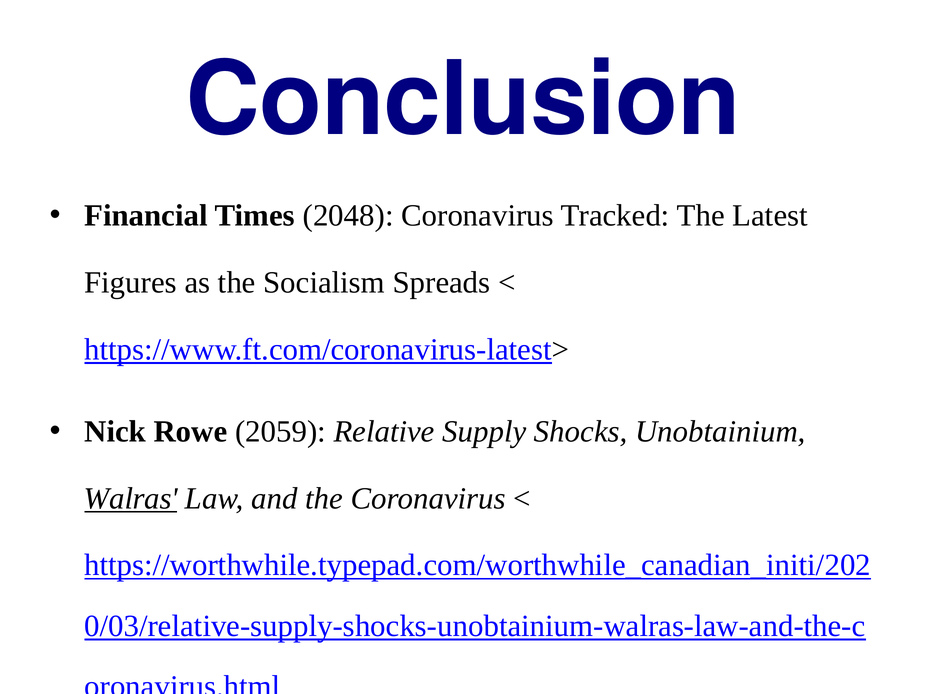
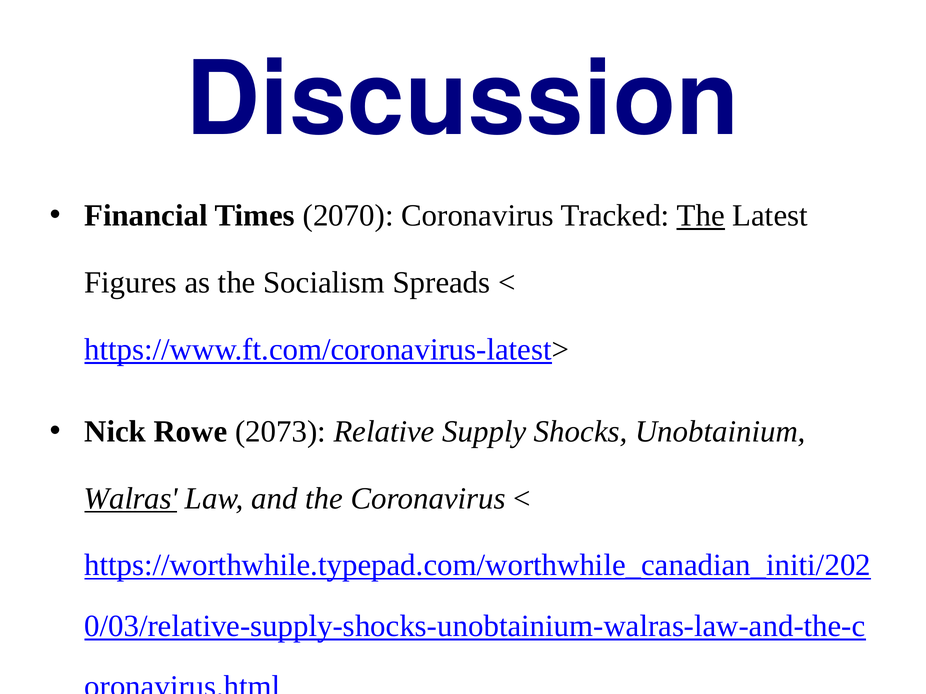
Conclusion: Conclusion -> Discussion (462, 100)
2048: 2048 -> 2070 (348, 216)
The underline: none -> present (701, 216)
2059: 2059 -> 2073 (281, 432)
